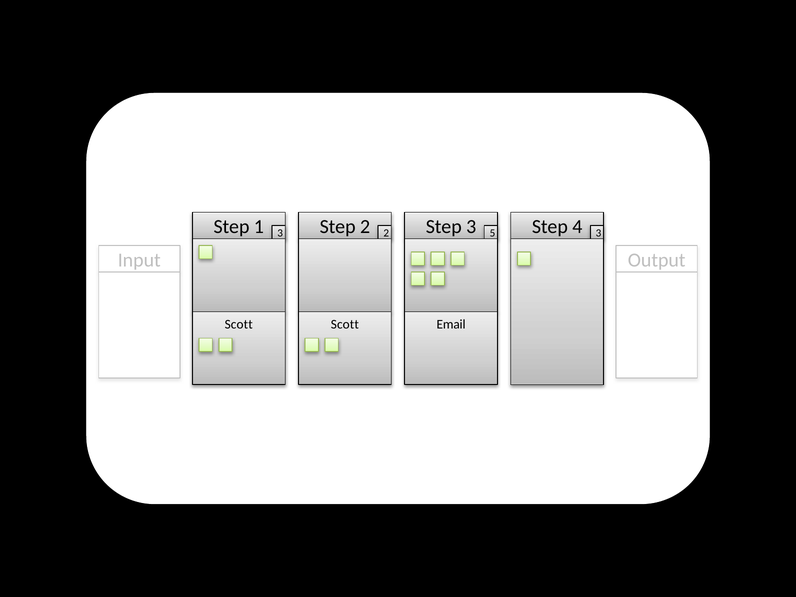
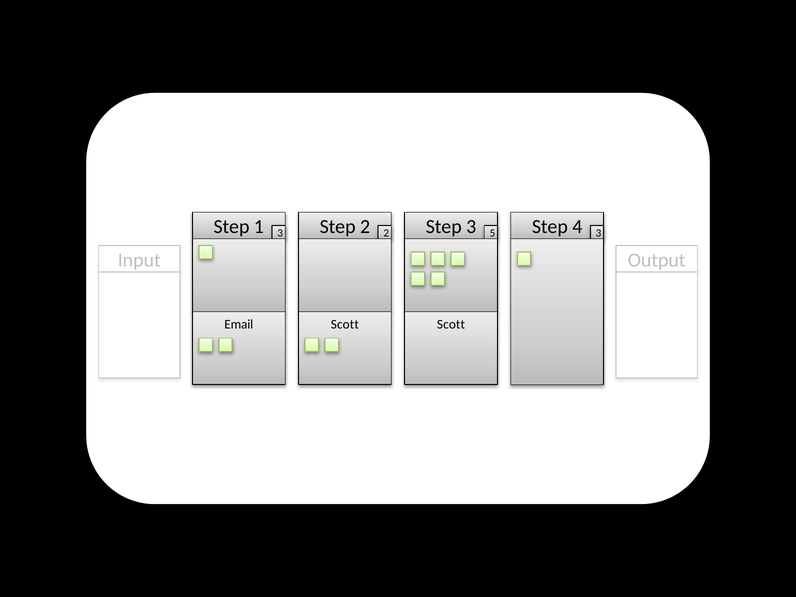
Scott: Scott -> Email (239, 325)
Email: Email -> Scott (451, 325)
